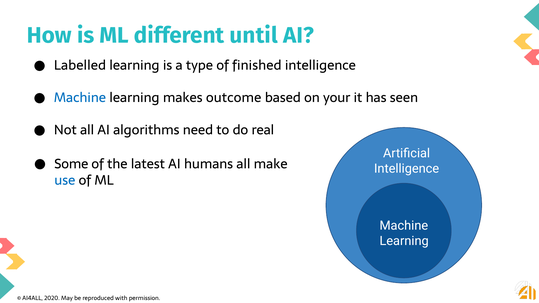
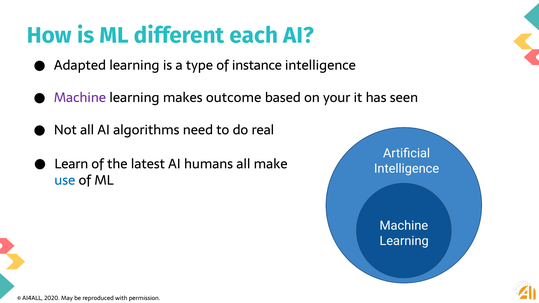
until: until -> each (254, 35)
Labelled: Labelled -> Adapted (80, 66)
finished: finished -> instance (257, 66)
Machine colour: blue -> purple (80, 98)
Some: Some -> Learn (71, 164)
